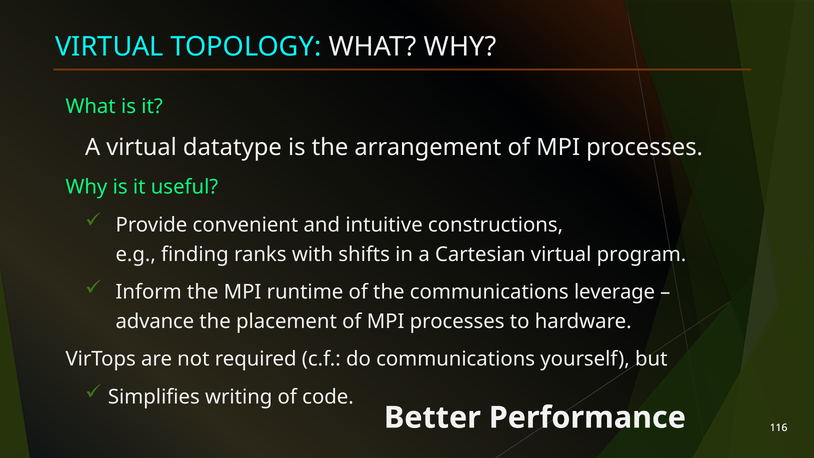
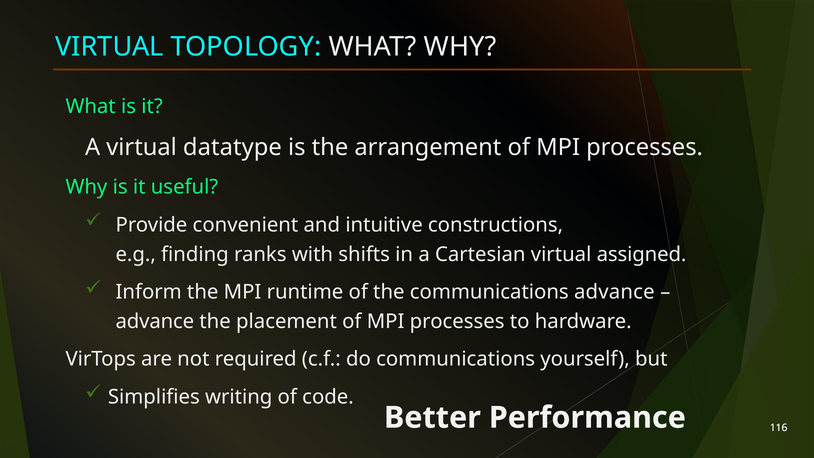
program: program -> assigned (642, 254)
communications leverage: leverage -> advance (614, 292)
